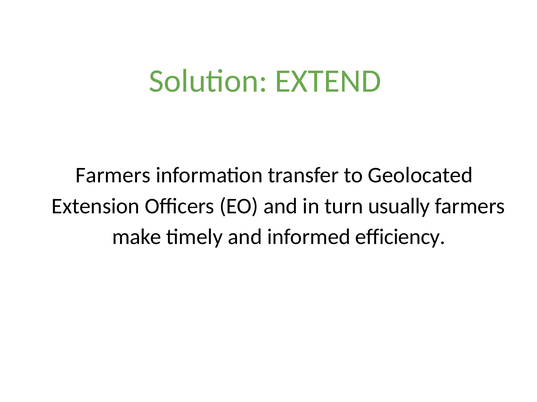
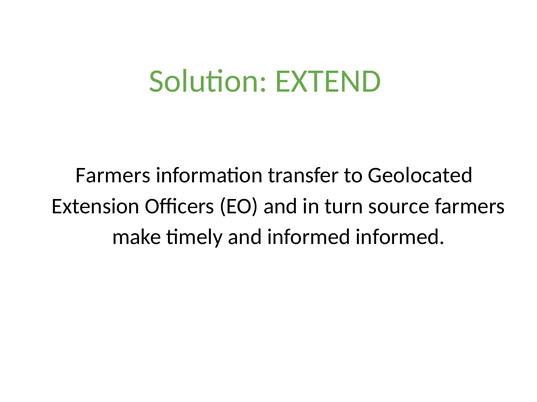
usually: usually -> source (399, 206)
informed efficiency: efficiency -> informed (400, 237)
